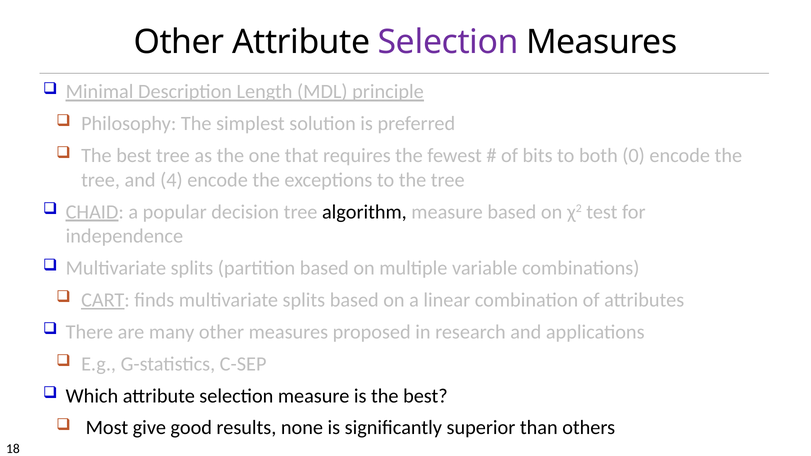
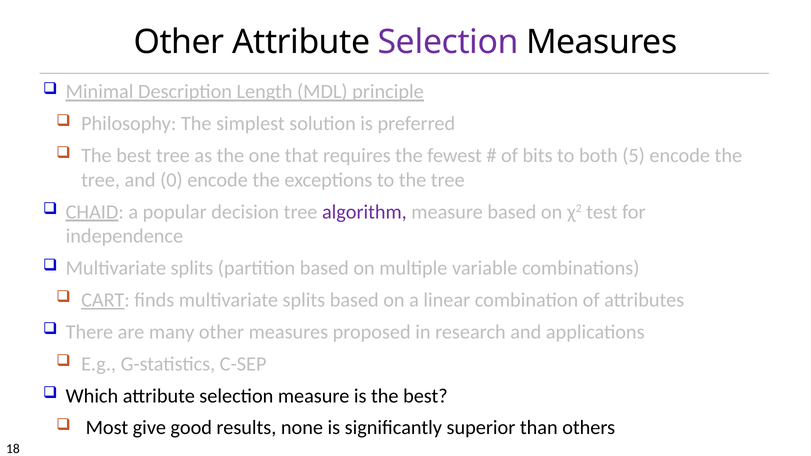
0: 0 -> 5 (634, 156)
4: 4 -> 0 (171, 180)
algorithm colour: black -> purple (364, 212)
